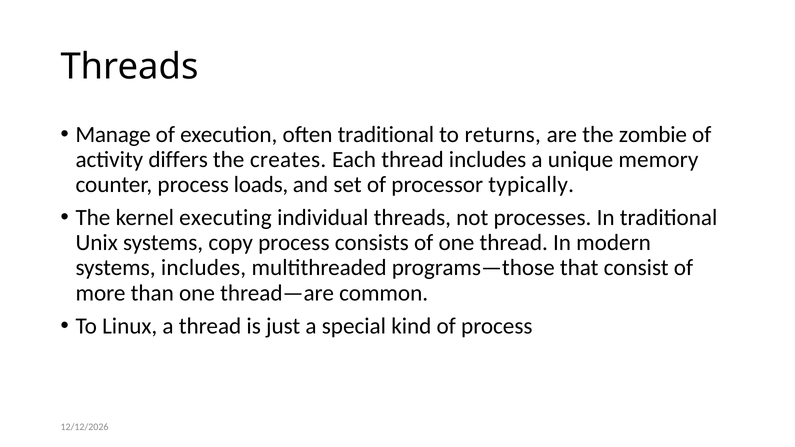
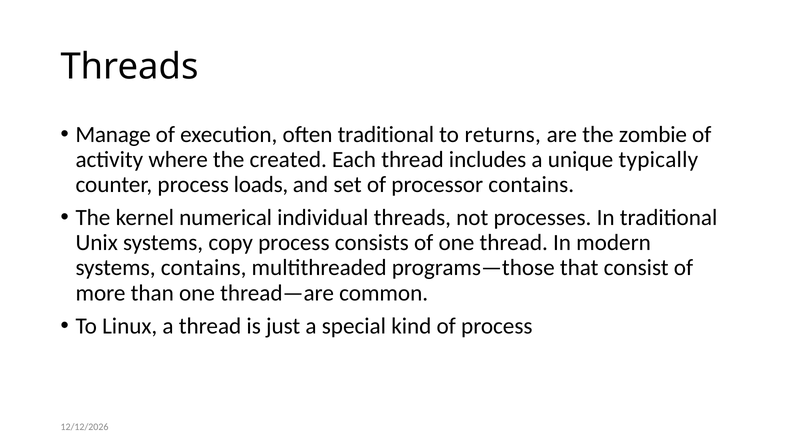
differs: differs -> where (178, 159)
creates: creates -> created (288, 159)
memory: memory -> typically (658, 159)
processor typically: typically -> contains (531, 185)
executing: executing -> numerical (226, 218)
systems includes: includes -> contains (204, 268)
